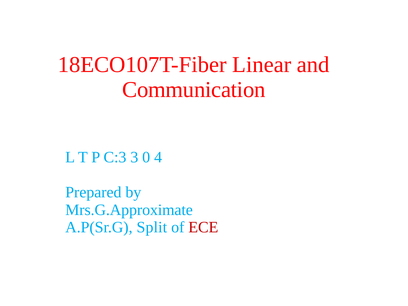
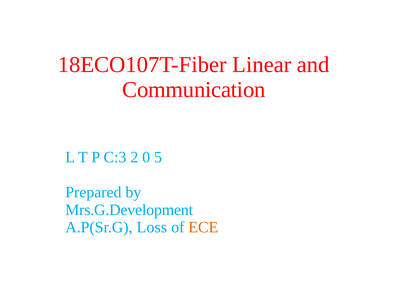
3: 3 -> 2 (134, 157)
4: 4 -> 5 (158, 157)
Mrs.G.Approximate: Mrs.G.Approximate -> Mrs.G.Development (129, 210)
Split: Split -> Loss (152, 227)
ECE colour: red -> orange (203, 227)
